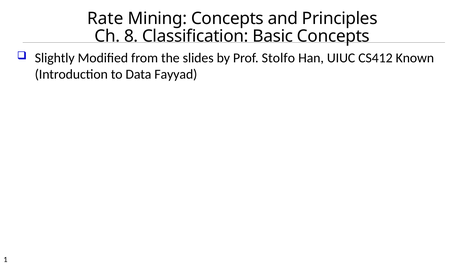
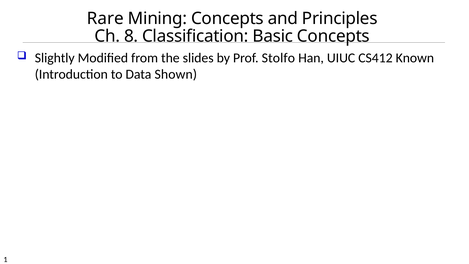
Rate: Rate -> Rare (105, 19)
Fayyad: Fayyad -> Shown (176, 74)
